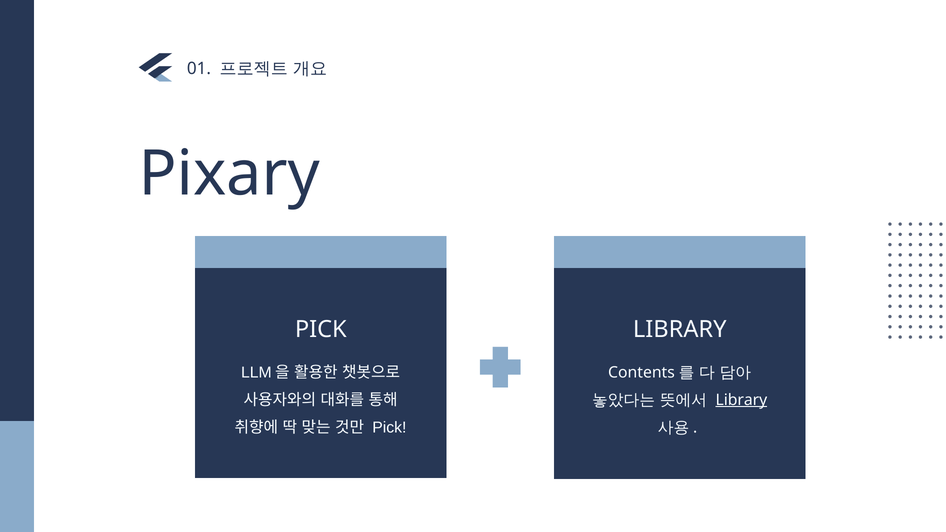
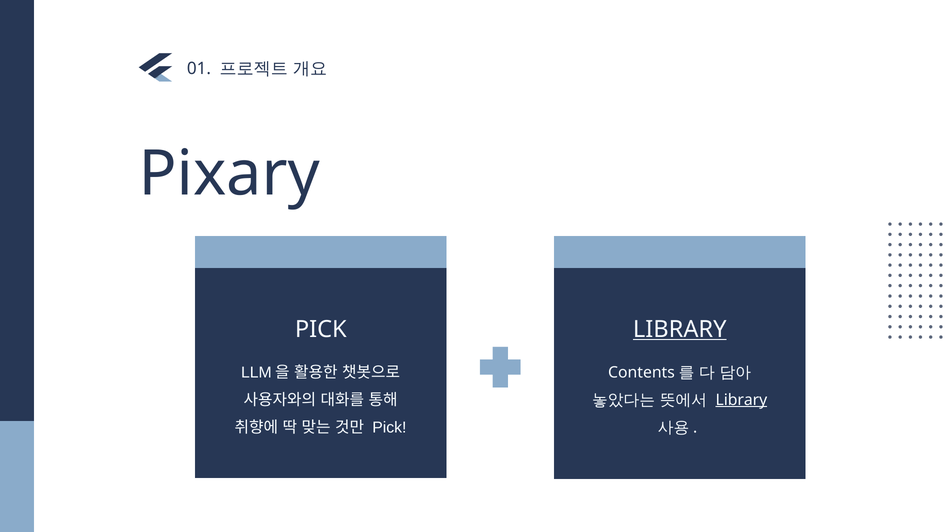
LIBRARY underline: none -> present (680, 329)
